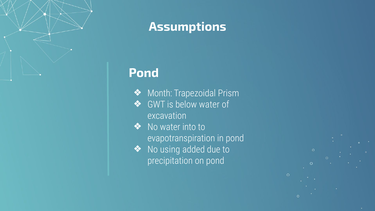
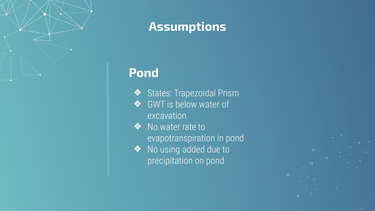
Month: Month -> States (160, 93)
into: into -> rate (189, 127)
